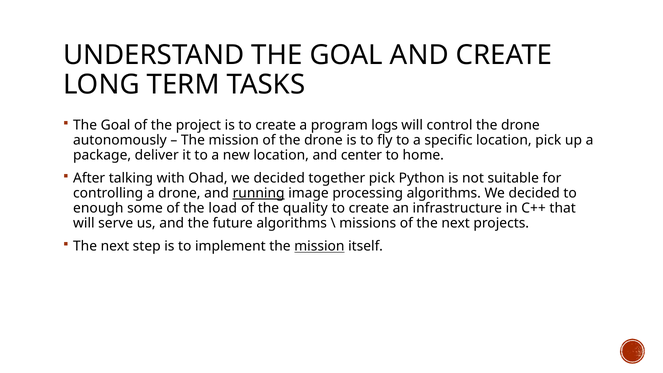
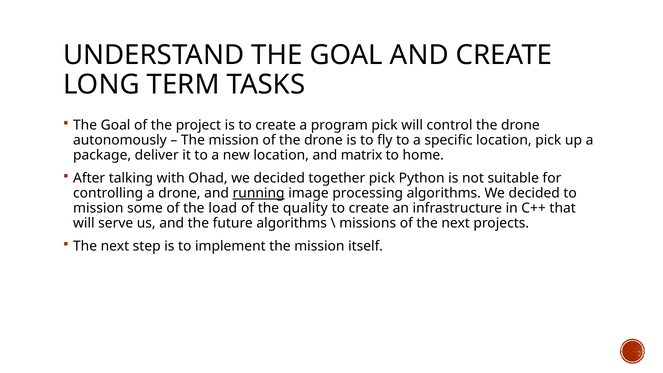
program logs: logs -> pick (385, 125)
center: center -> matrix (362, 155)
enough: enough -> mission (98, 208)
mission underline: present -> none (319, 246)
